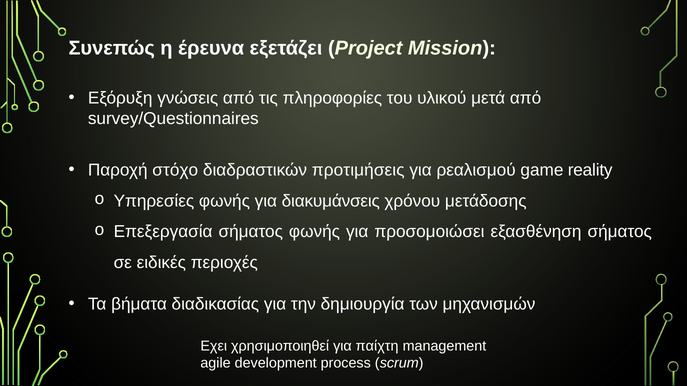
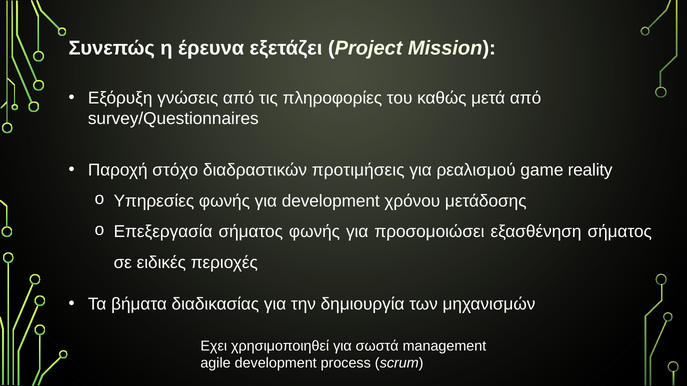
υλικού: υλικού -> καθώς (442, 98)
για διακυμάνσεις: διακυμάνσεις -> development (331, 201)
παίχτη: παίχτη -> σωστά (377, 346)
